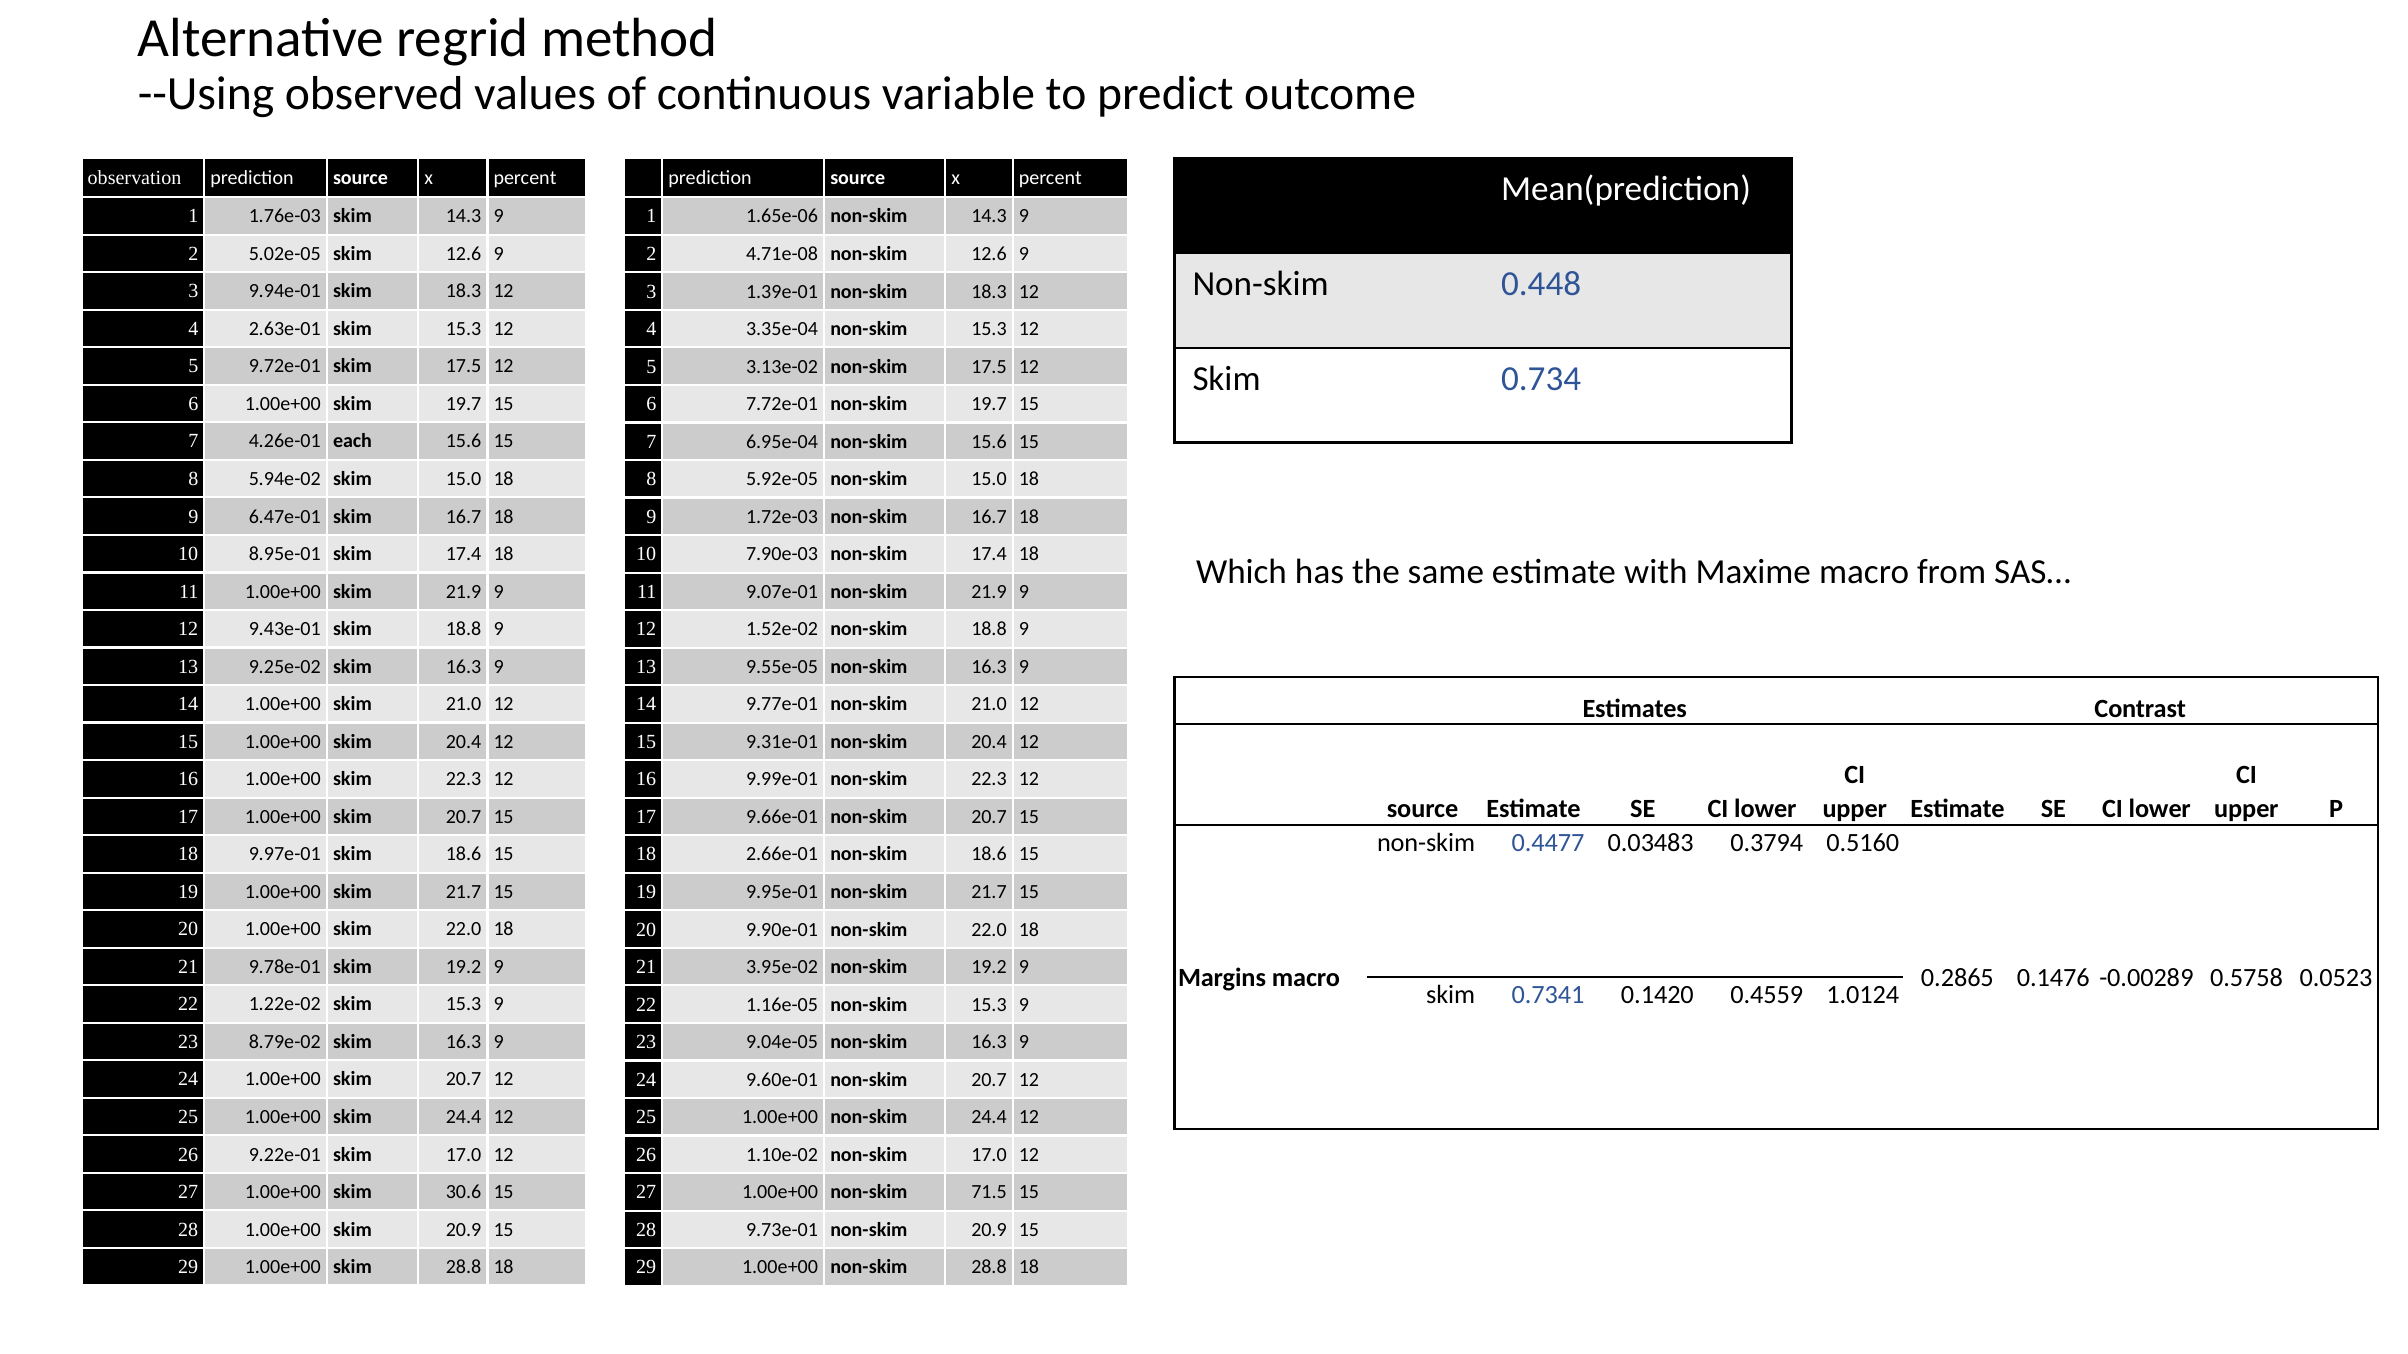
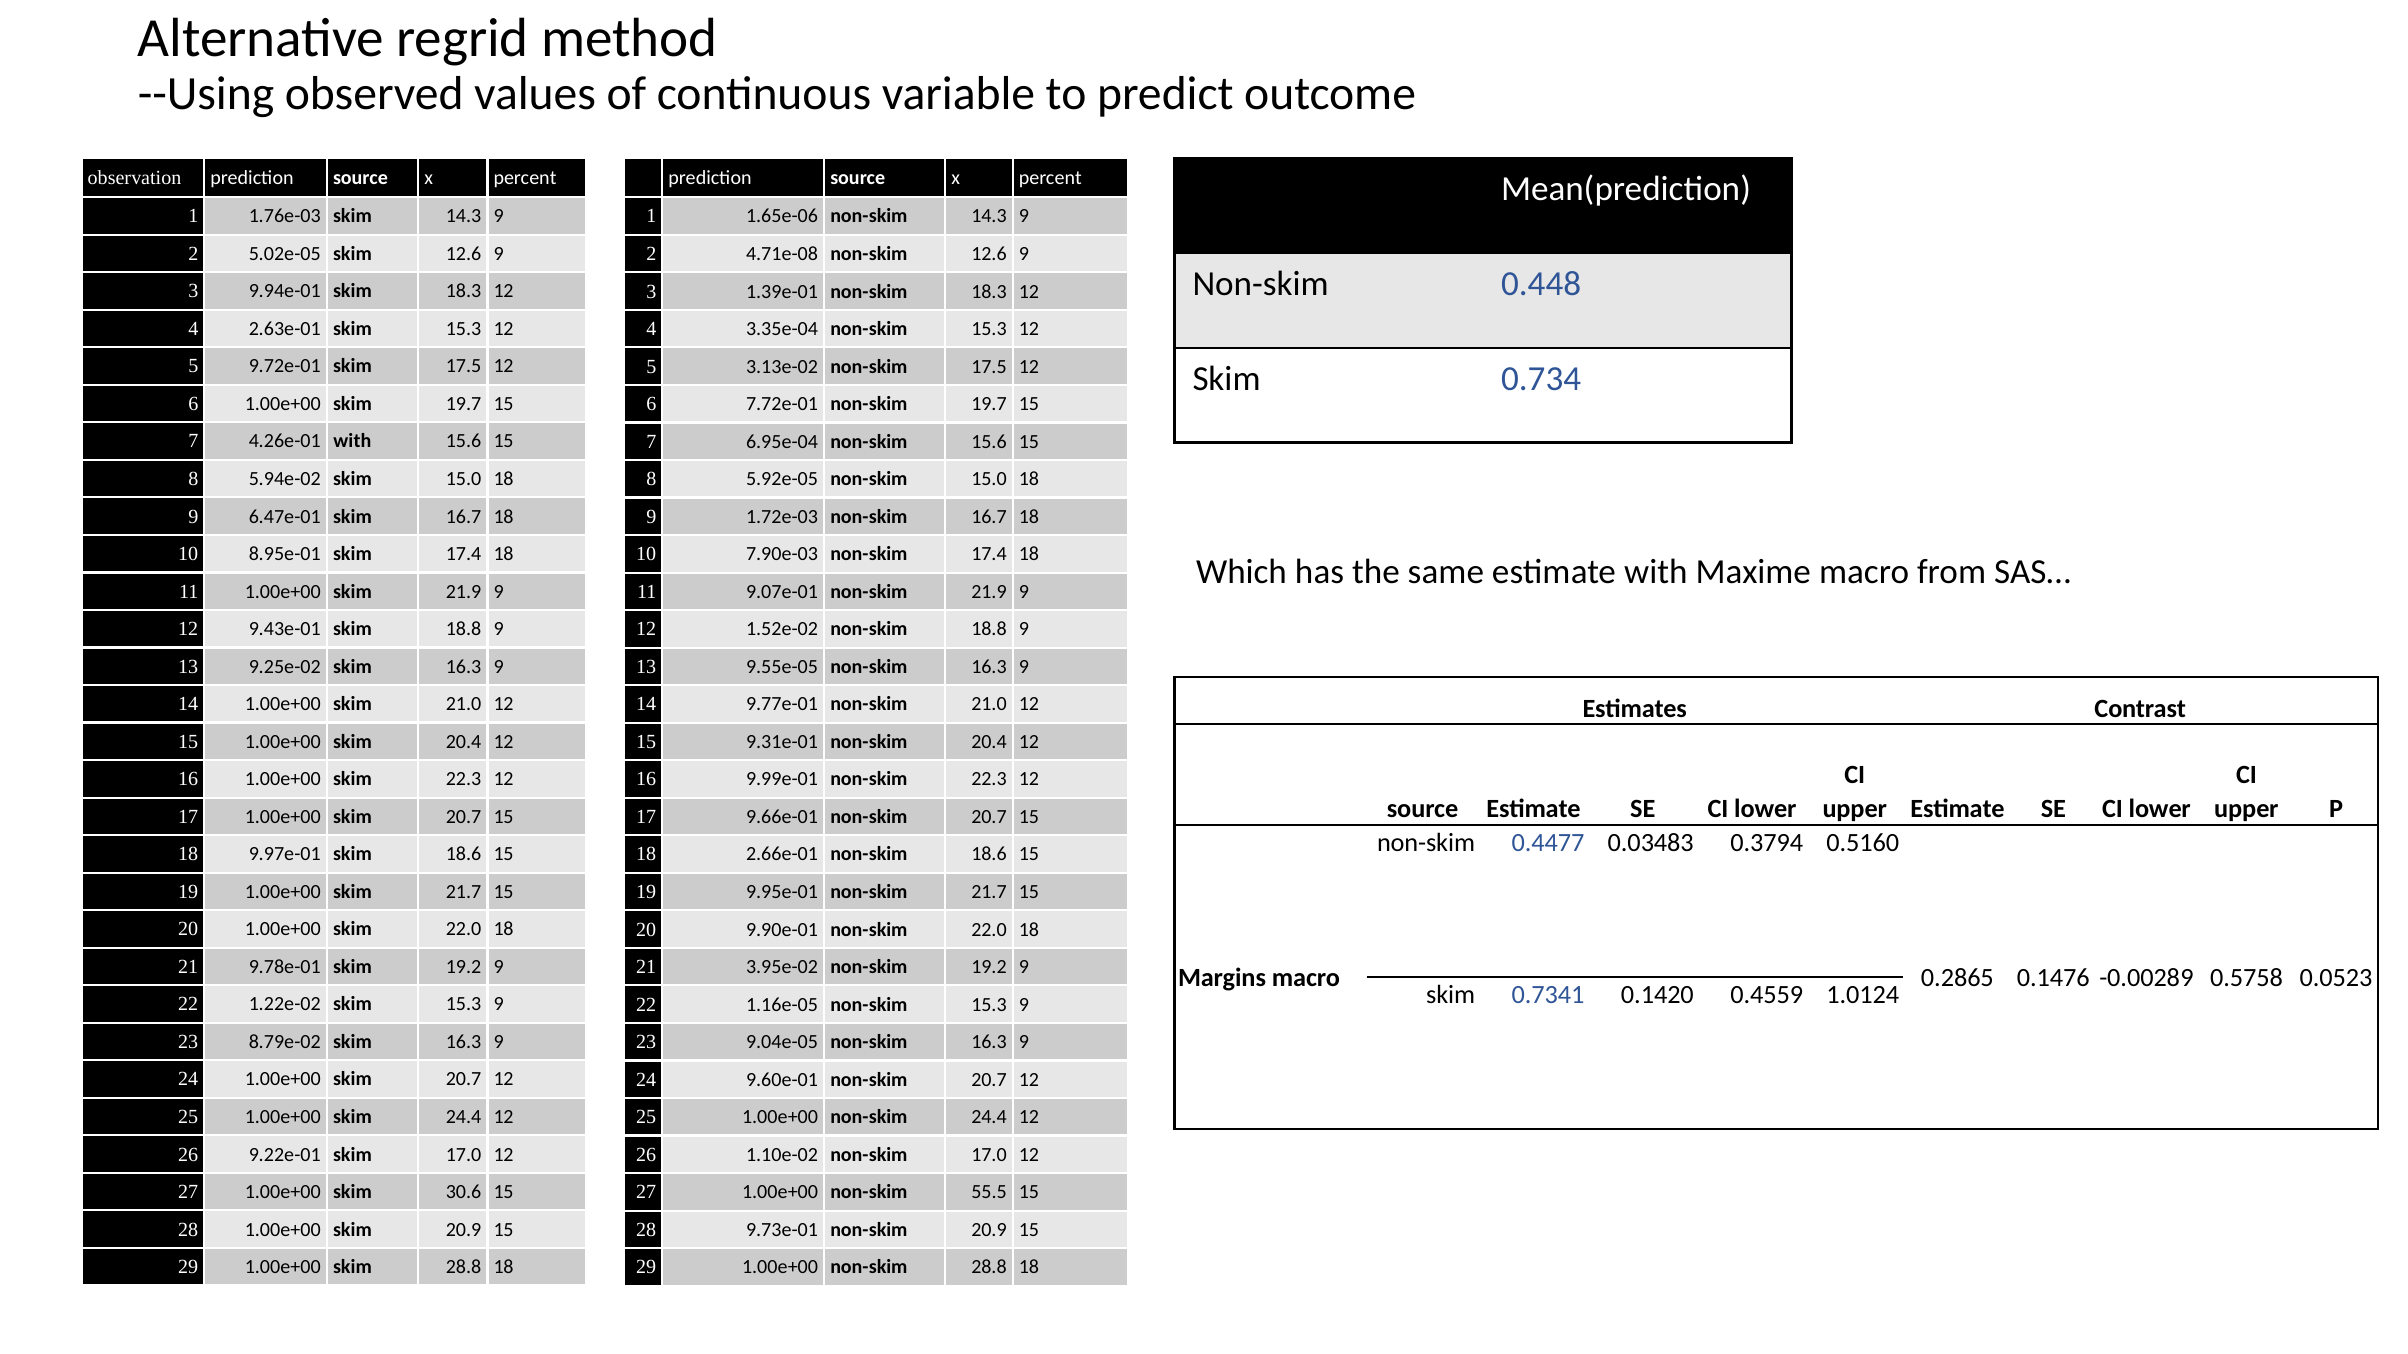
4.26e-01 each: each -> with (352, 442)
71.5: 71.5 -> 55.5 (989, 1193)
